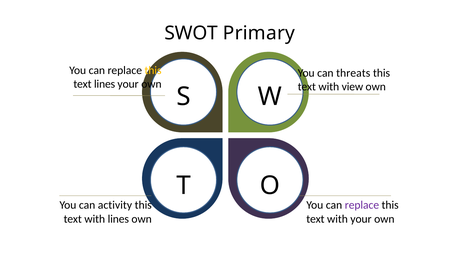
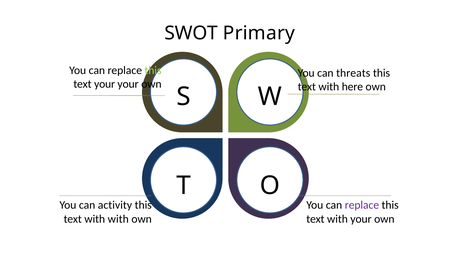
this colour: yellow -> light green (153, 70)
text lines: lines -> your (105, 84)
view: view -> here (352, 87)
with lines: lines -> with (118, 219)
